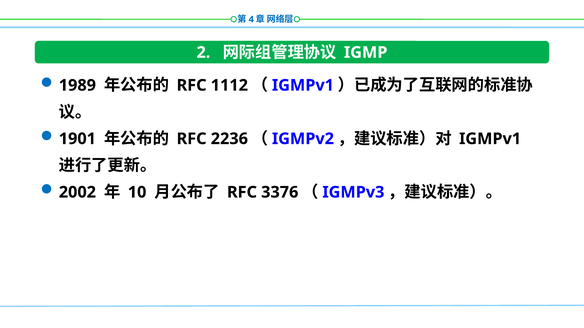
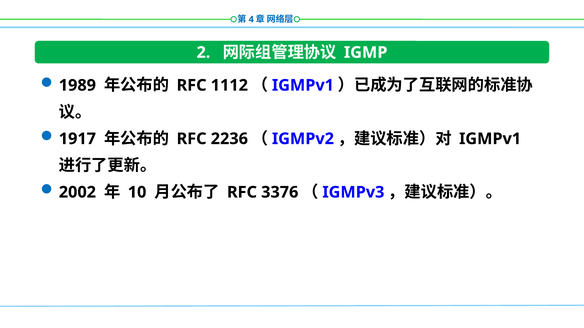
1901: 1901 -> 1917 (77, 139)
